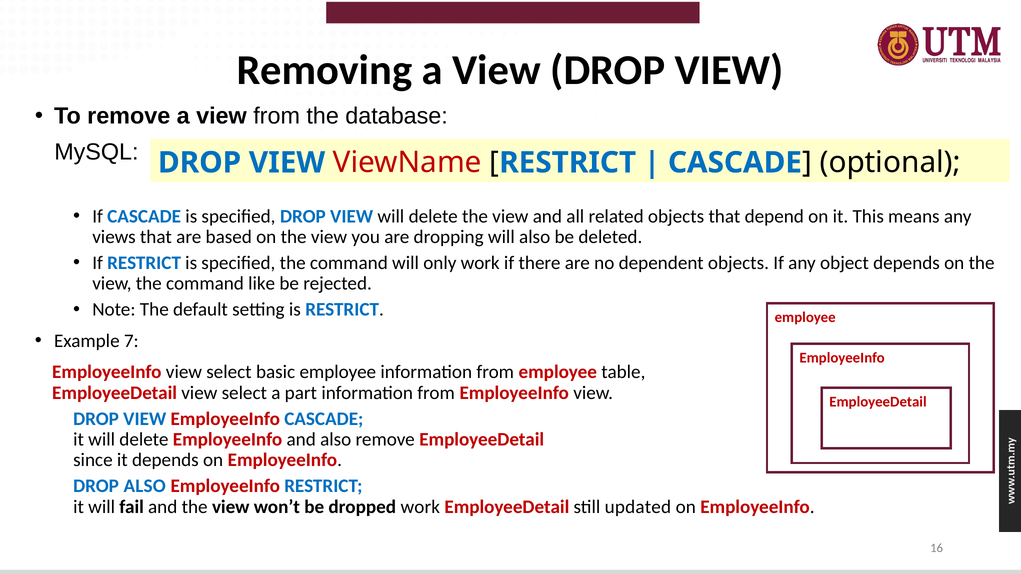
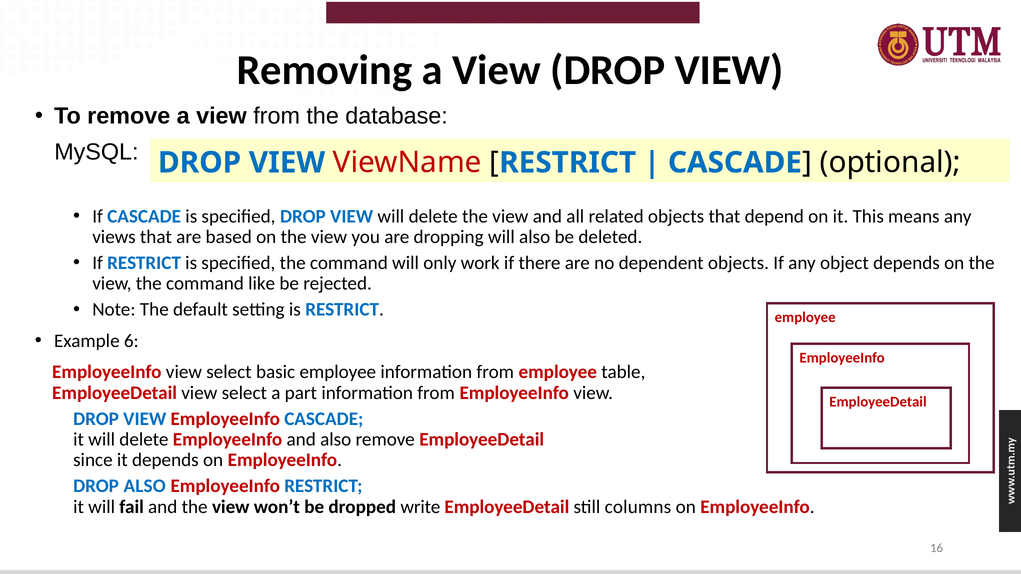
7: 7 -> 6 (131, 341)
dropped work: work -> write (420, 507)
updated: updated -> columns (638, 507)
